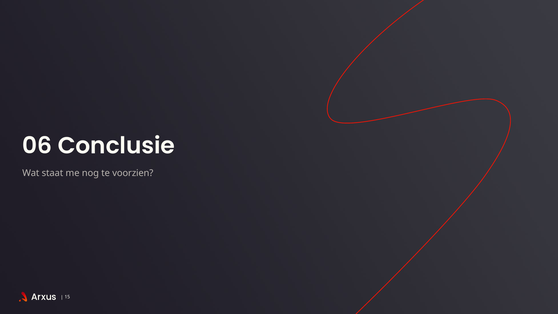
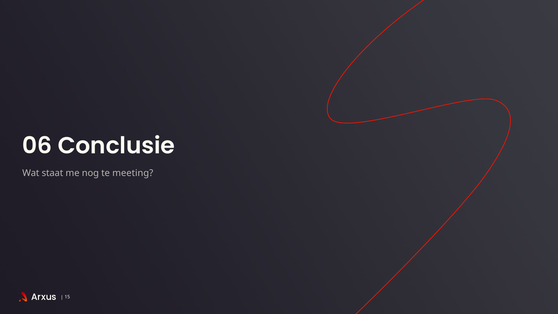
voorzien: voorzien -> meeting (133, 173)
